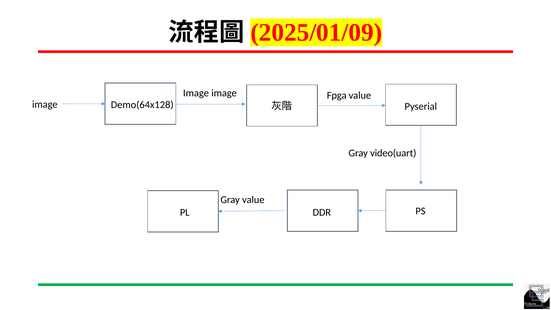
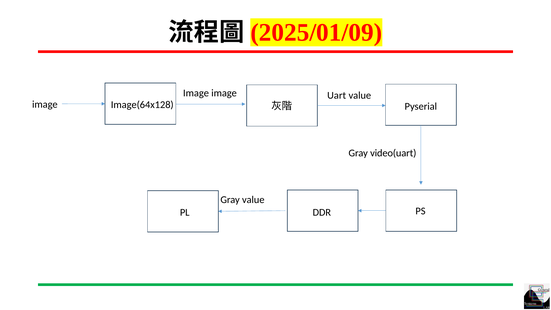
Fpga: Fpga -> Uart (337, 95)
Demo(64x128: Demo(64x128 -> Image(64x128 (142, 105)
